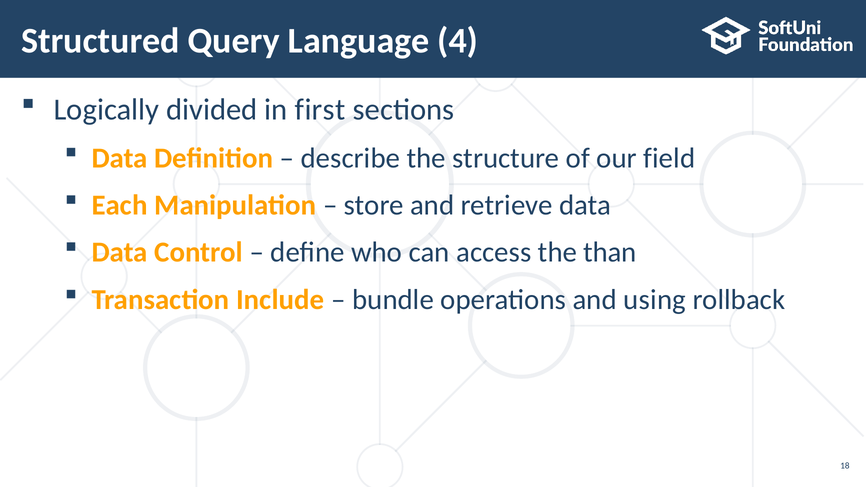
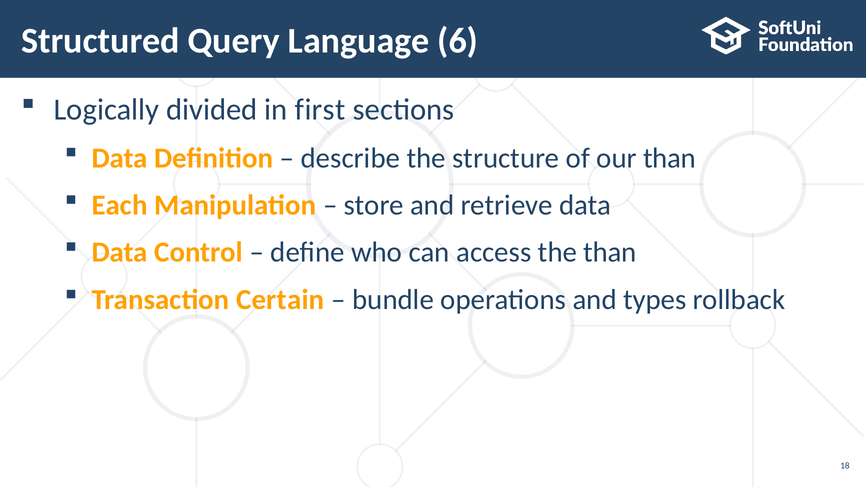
4: 4 -> 6 (458, 41)
our field: field -> than (670, 158)
Include: Include -> Certain (280, 300)
using: using -> types (655, 300)
